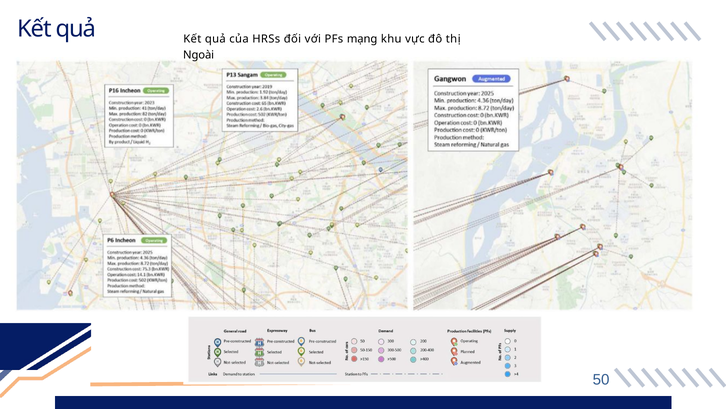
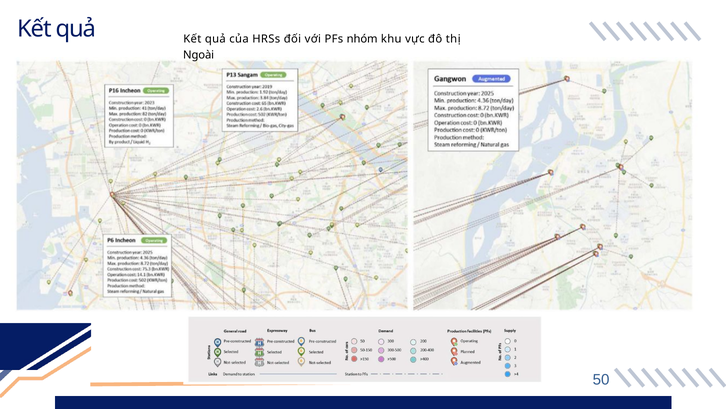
mạng: mạng -> nhóm (362, 39)
